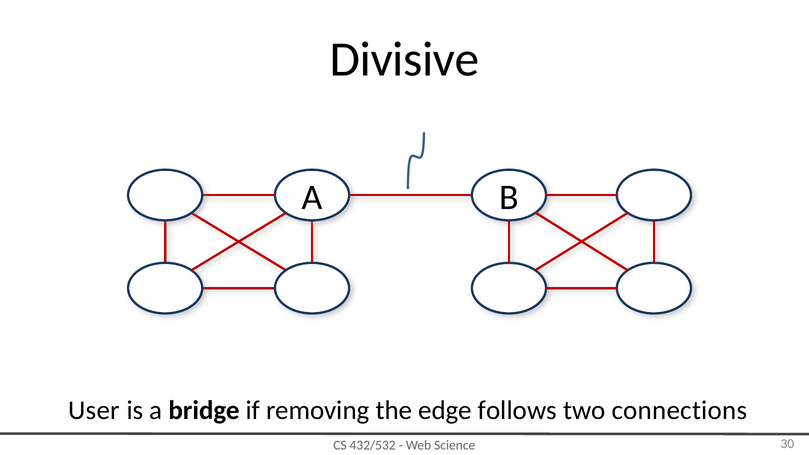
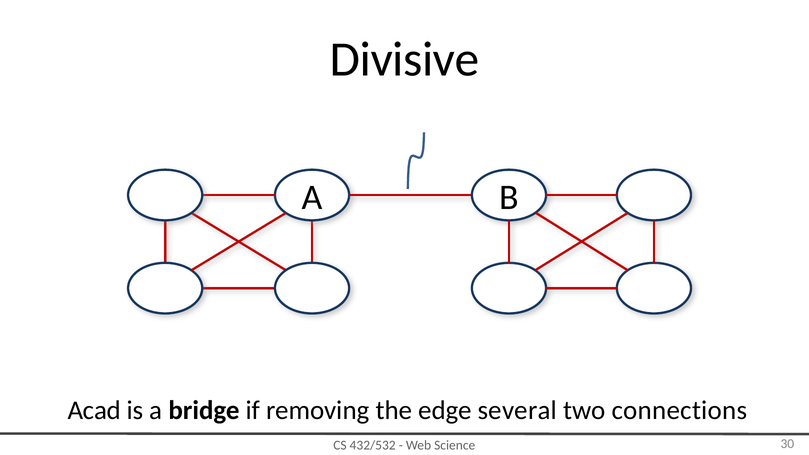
User: User -> Acad (94, 410)
follows: follows -> several (517, 410)
